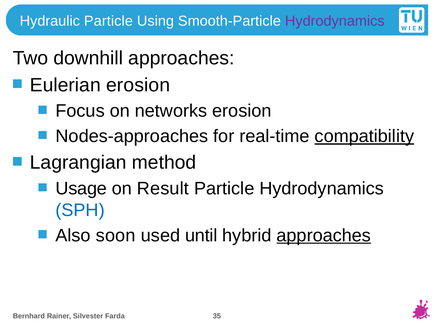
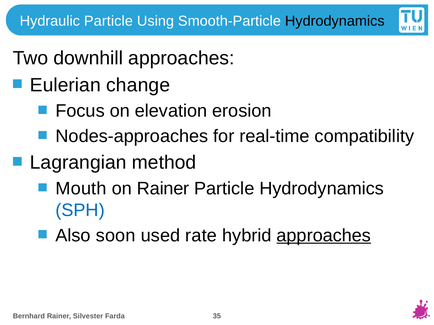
Hydrodynamics colour: purple -> black (335, 21)
Eulerian erosion: erosion -> change (138, 85)
networks: networks -> elevation (171, 111)
compatibility underline: present -> none (364, 136)
Usage: Usage -> Mouth (81, 189)
on Result: Result -> Rainer (163, 189)
until: until -> rate (201, 236)
